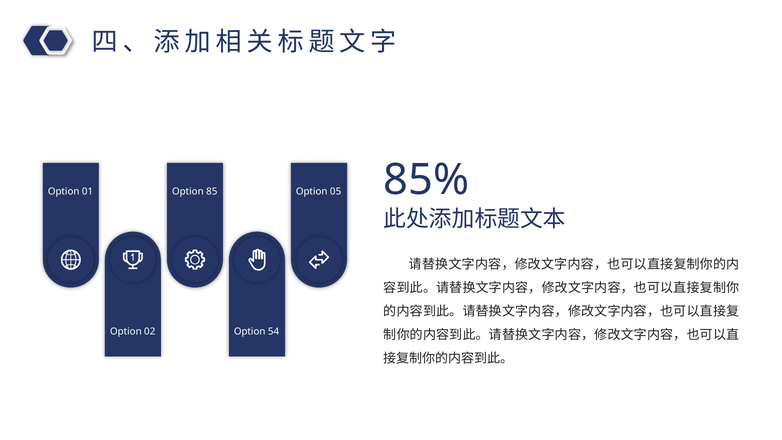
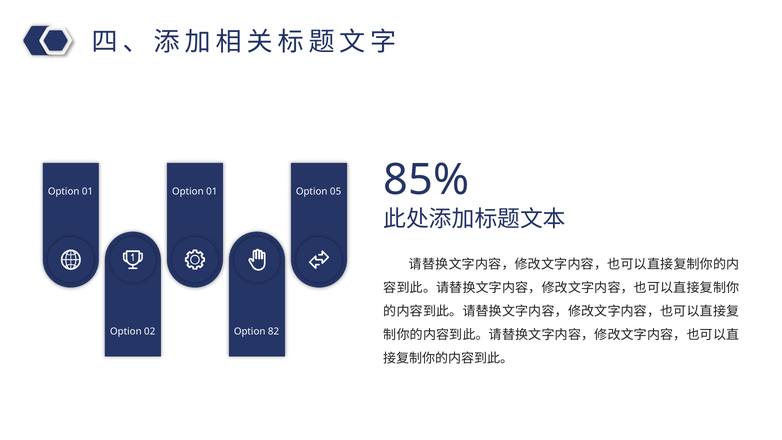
01 Option 85: 85 -> 01 (212, 191)
54: 54 -> 82 (274, 331)
